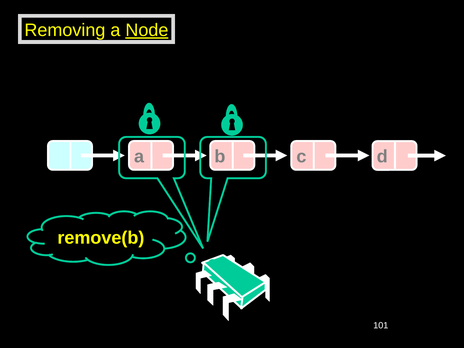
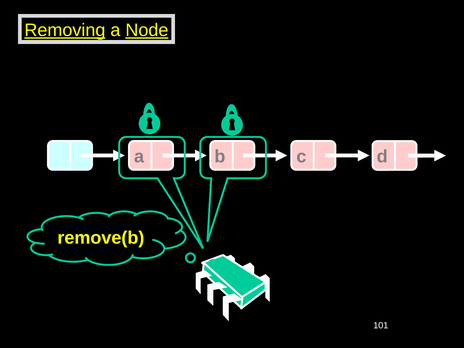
Removing underline: none -> present (65, 30)
